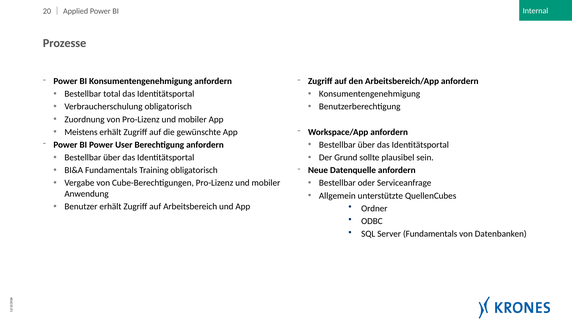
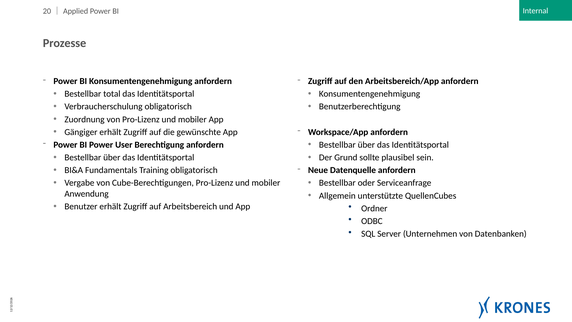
Meistens: Meistens -> Gängiger (81, 132)
Server Fundamentals: Fundamentals -> Unternehmen (430, 234)
